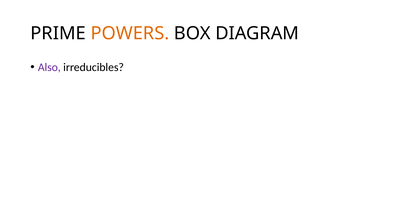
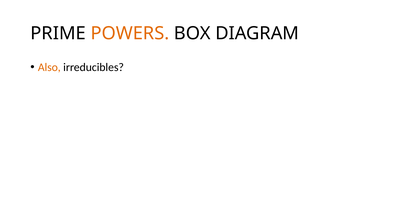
Also colour: purple -> orange (49, 67)
